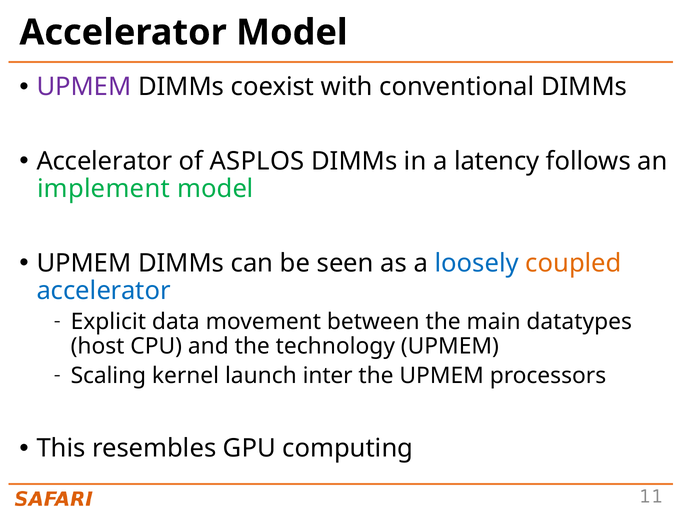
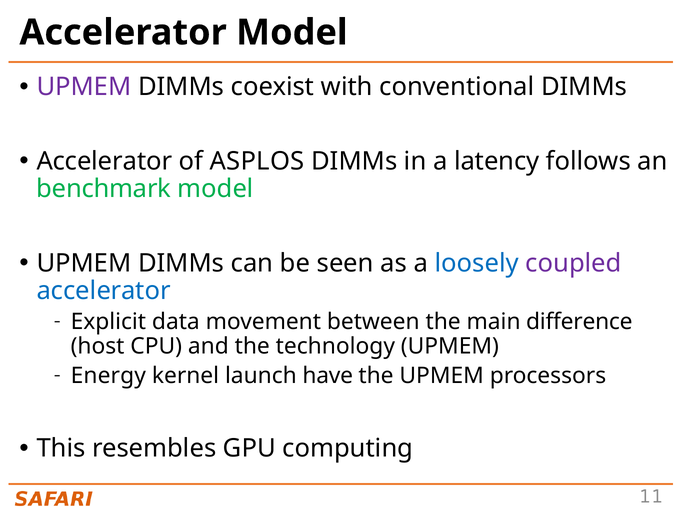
implement: implement -> benchmark (104, 189)
coupled colour: orange -> purple (573, 263)
datatypes: datatypes -> difference (579, 322)
Scaling: Scaling -> Energy (108, 376)
inter: inter -> have (328, 376)
